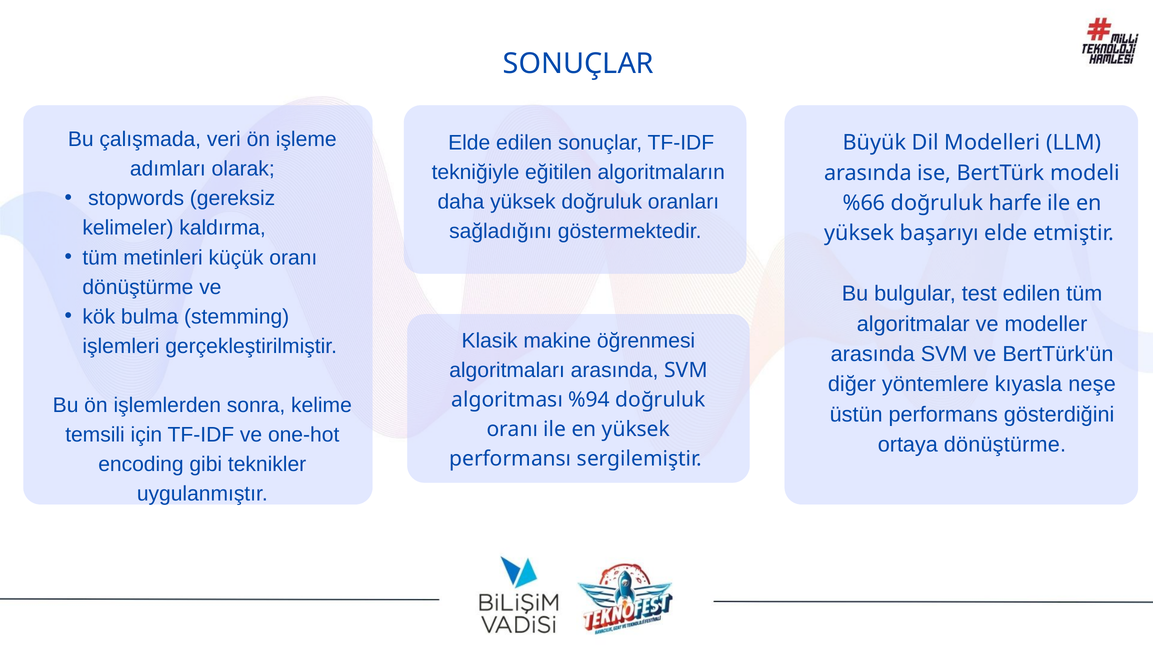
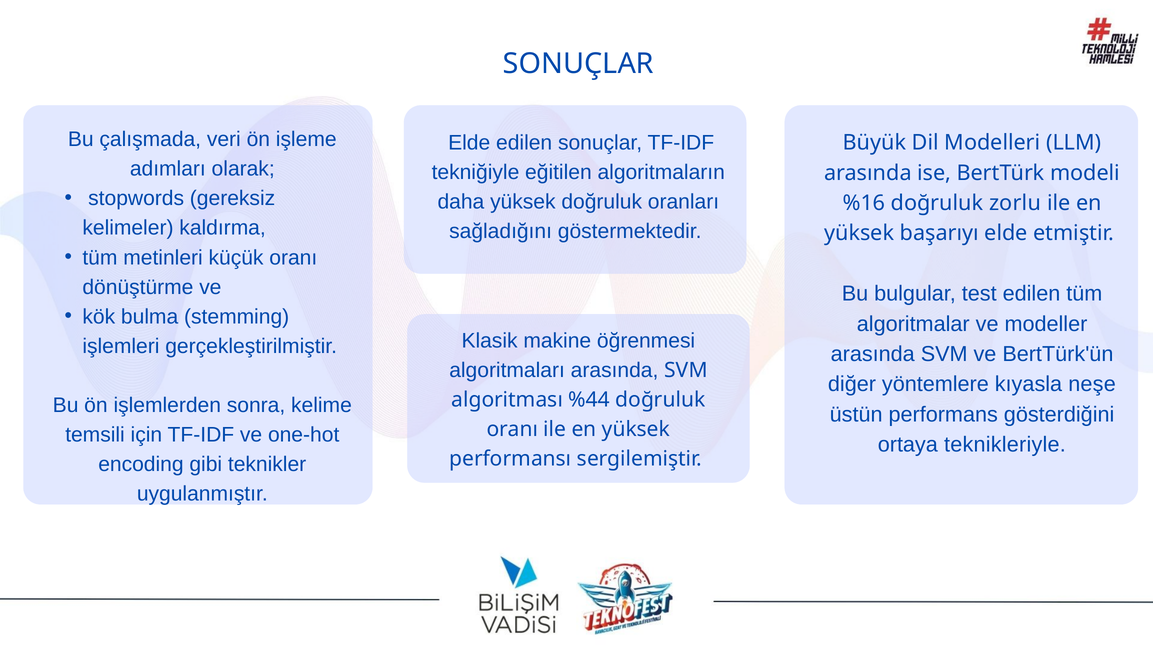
%66: %66 -> %16 (864, 203)
harfe: harfe -> zorlu (1015, 203)
%94: %94 -> %44 (589, 400)
ortaya dönüştürme: dönüştürme -> teknikleriyle (1005, 444)
